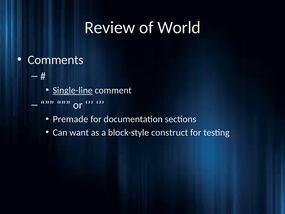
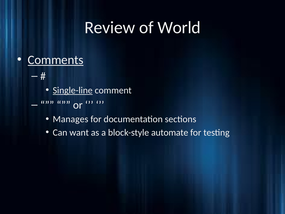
Comments underline: none -> present (56, 60)
Premade: Premade -> Manages (70, 119)
construct: construct -> automate (170, 132)
